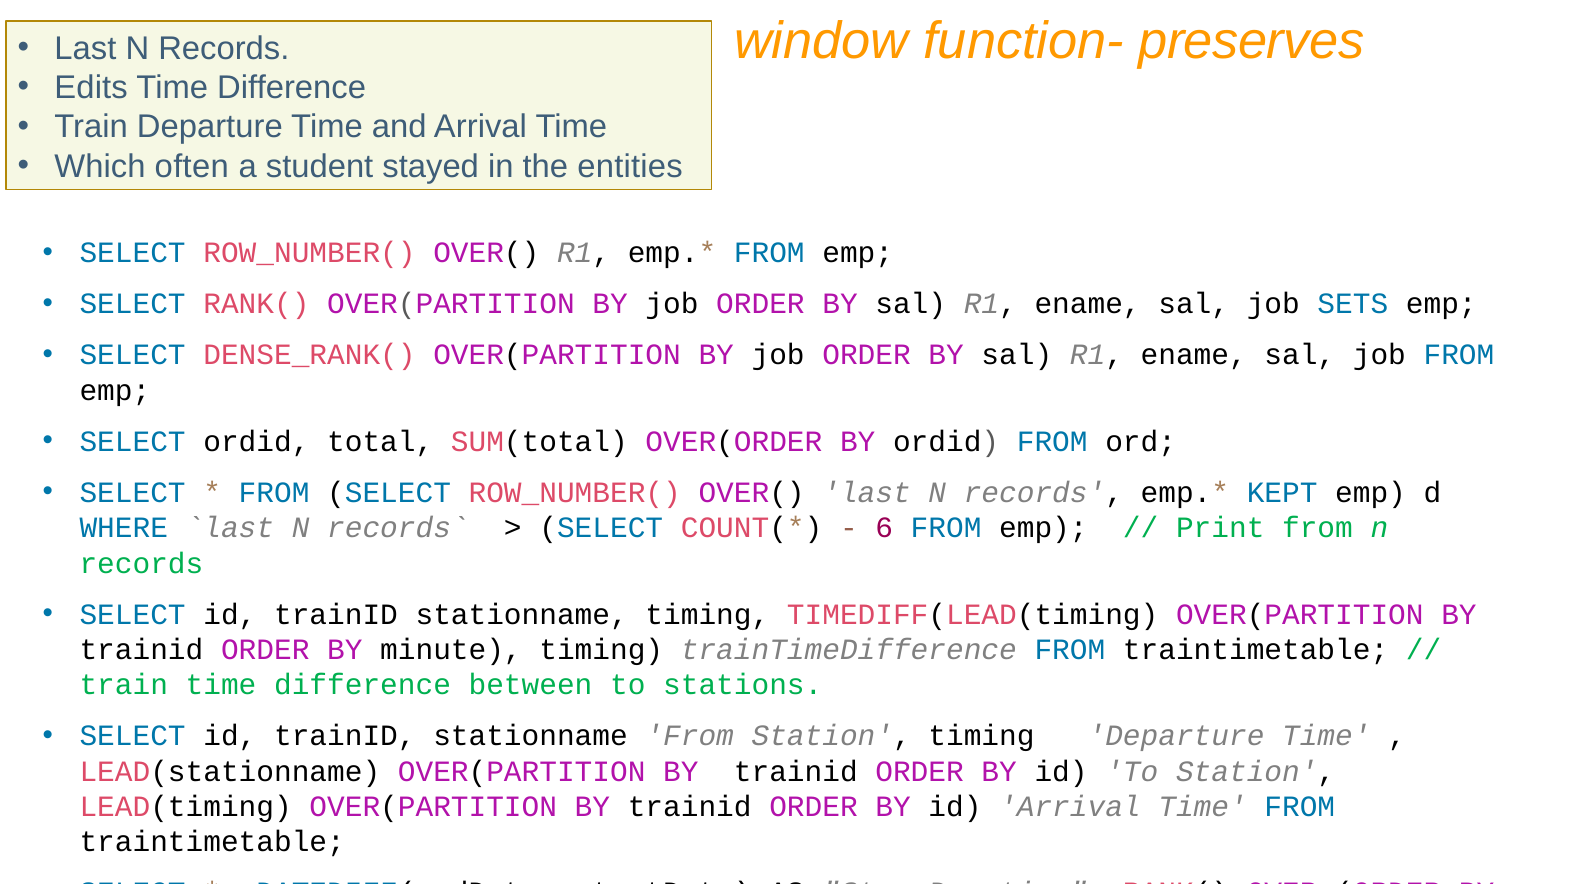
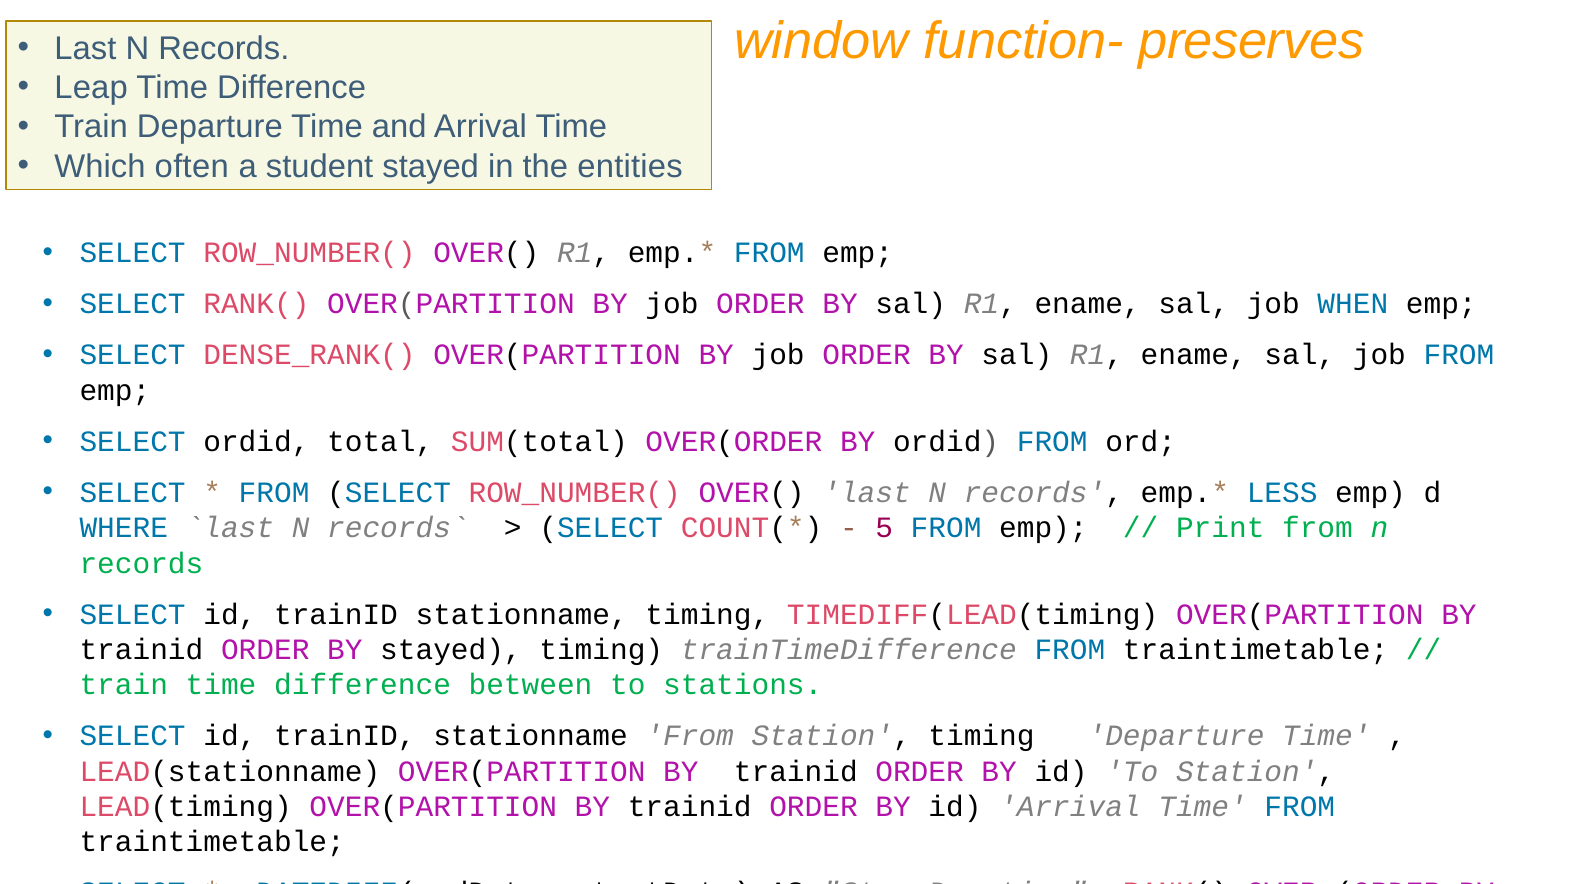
Edits: Edits -> Leap (91, 88)
SETS: SETS -> WHEN (1353, 304)
KEPT: KEPT -> LESS (1282, 493)
6: 6 -> 5 (884, 528)
BY minute: minute -> stayed (451, 650)
